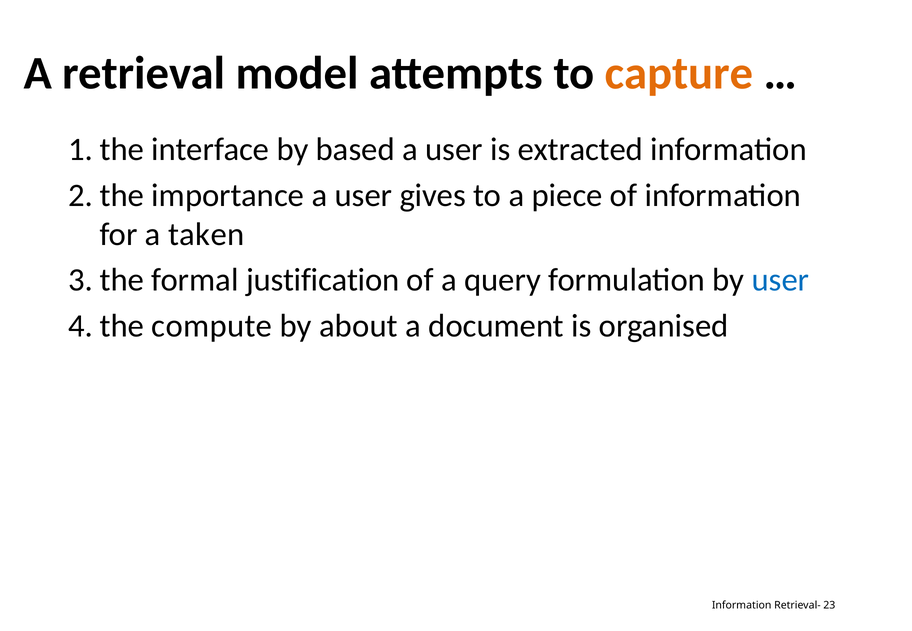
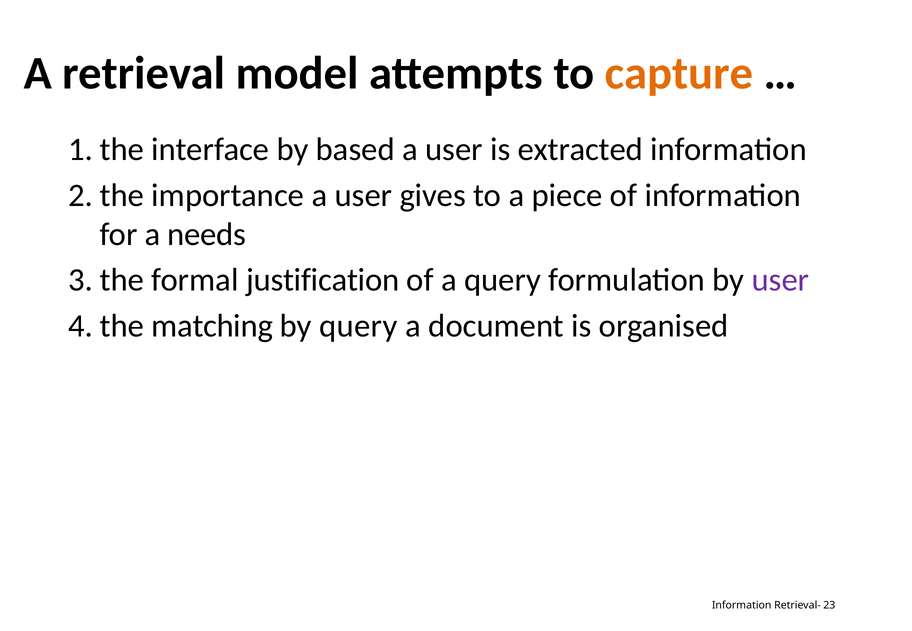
taken: taken -> needs (207, 235)
user colour: blue -> purple (780, 280)
compute: compute -> matching (212, 326)
by about: about -> query (358, 326)
